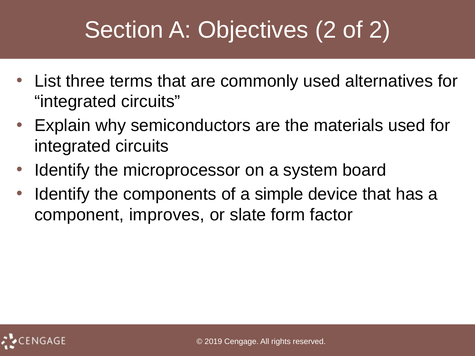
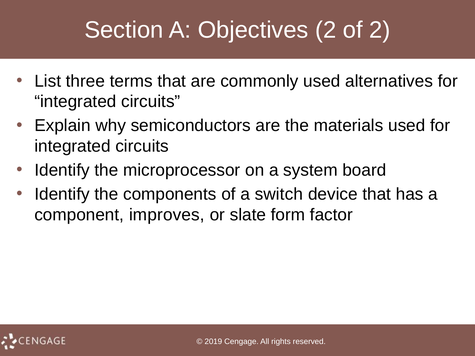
simple: simple -> switch (279, 194)
